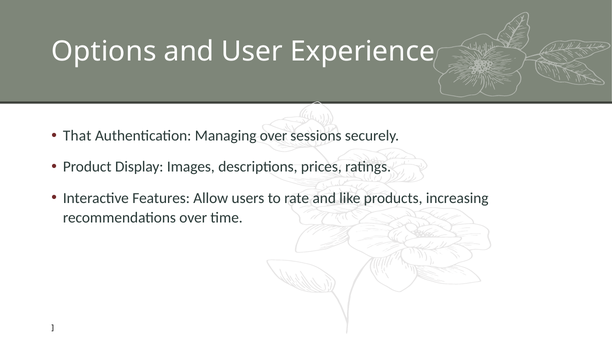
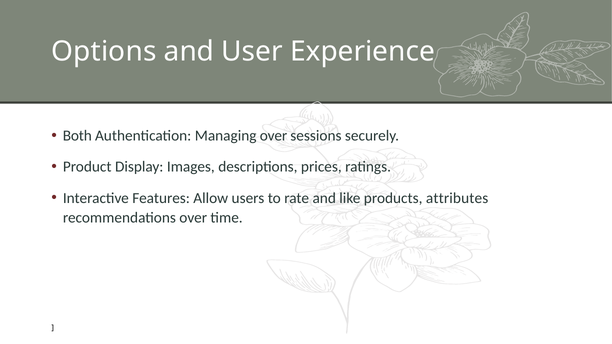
That: That -> Both (77, 136)
increasing: increasing -> attributes (457, 198)
